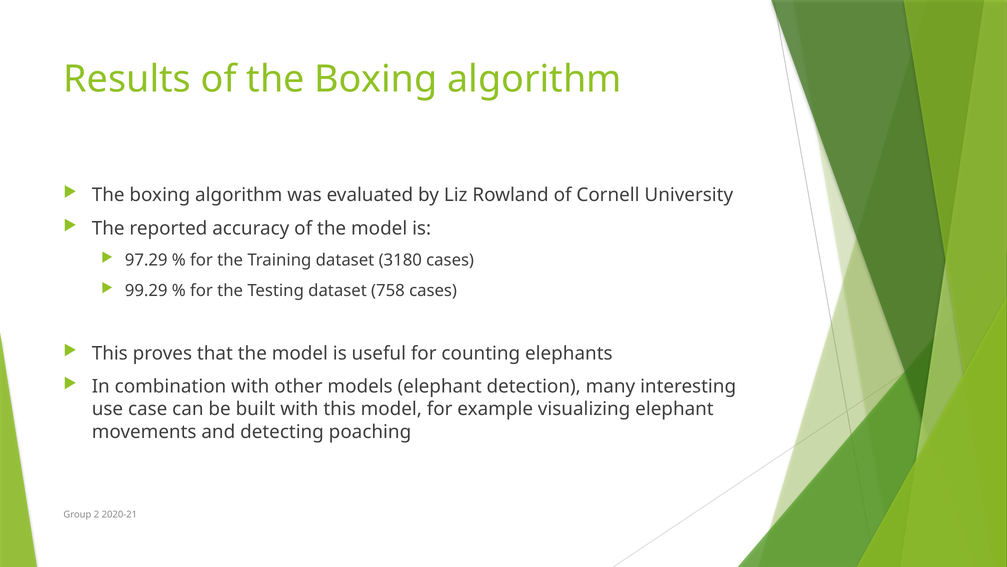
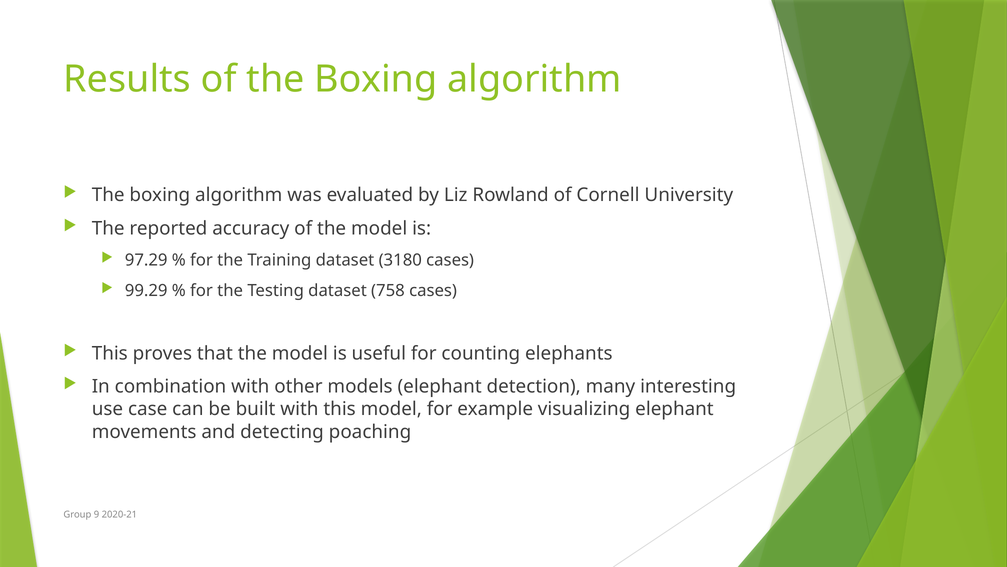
2: 2 -> 9 (97, 514)
